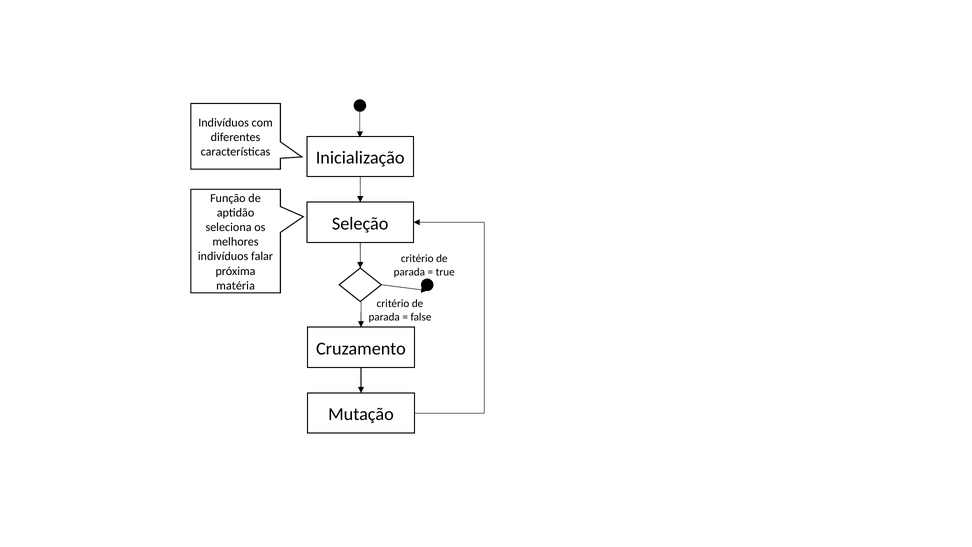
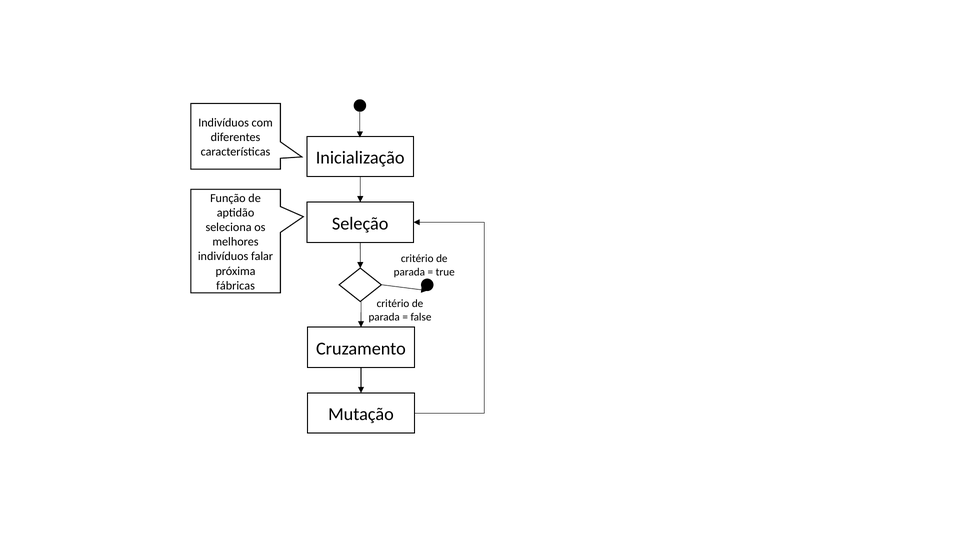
matéria: matéria -> fábricas (236, 286)
